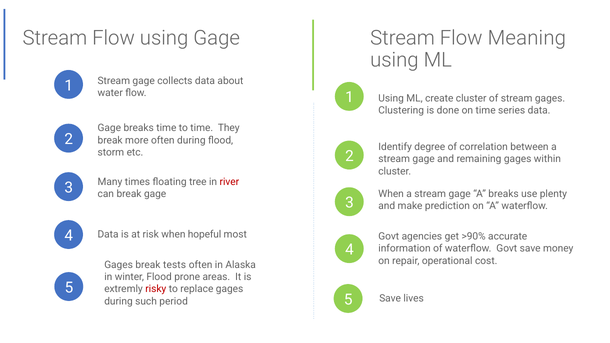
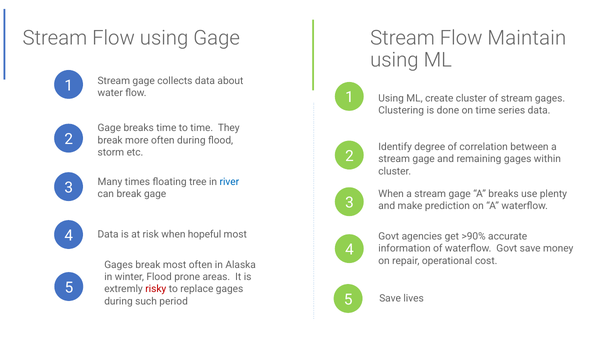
Meaning: Meaning -> Maintain (527, 38)
river colour: red -> blue (229, 182)
break tests: tests -> most (175, 265)
